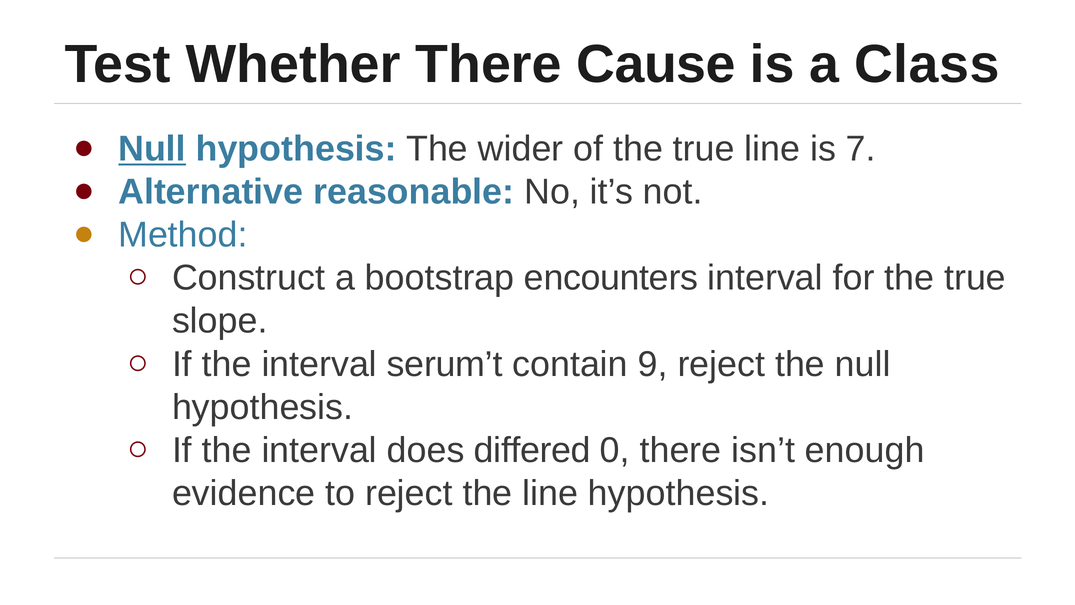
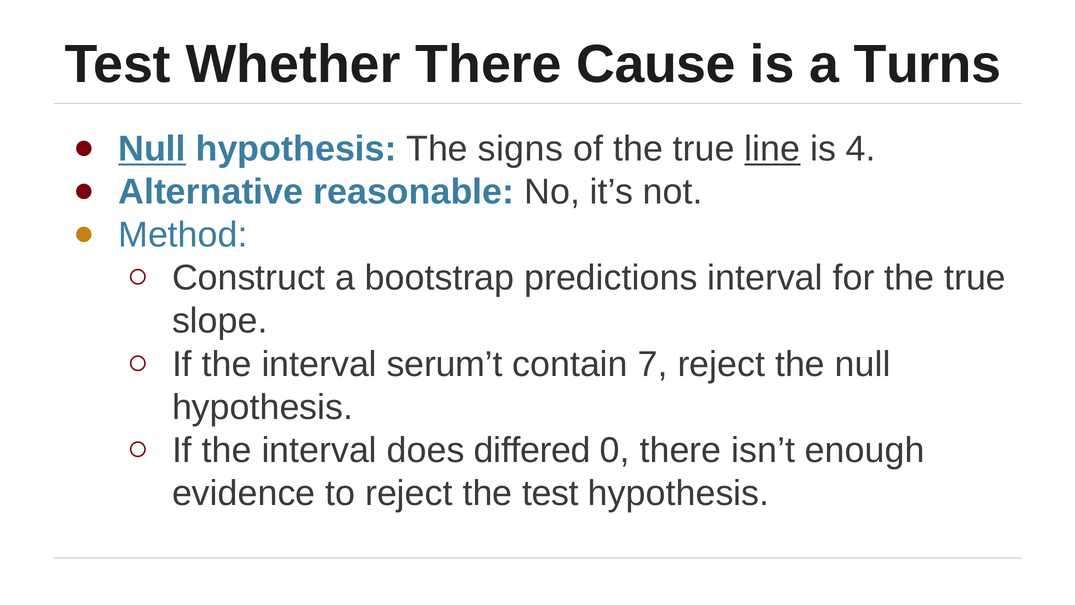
Class: Class -> Turns (927, 64)
wider: wider -> signs (520, 149)
line underline: none -> present (772, 149)
7: 7 -> 4 (861, 149)
encounters: encounters -> predictions (611, 278)
9: 9 -> 7 (653, 364)
the line: line -> test (550, 493)
